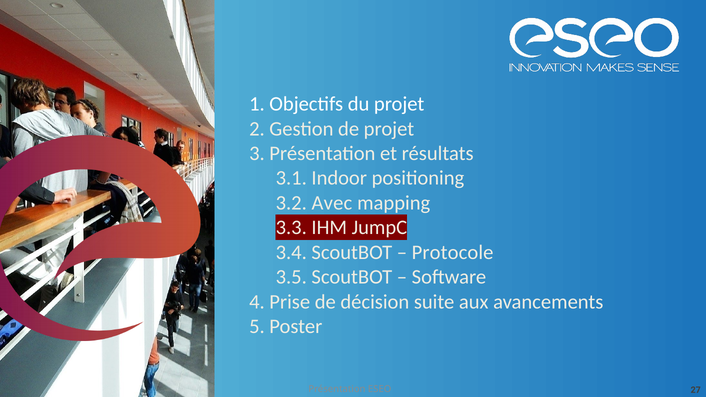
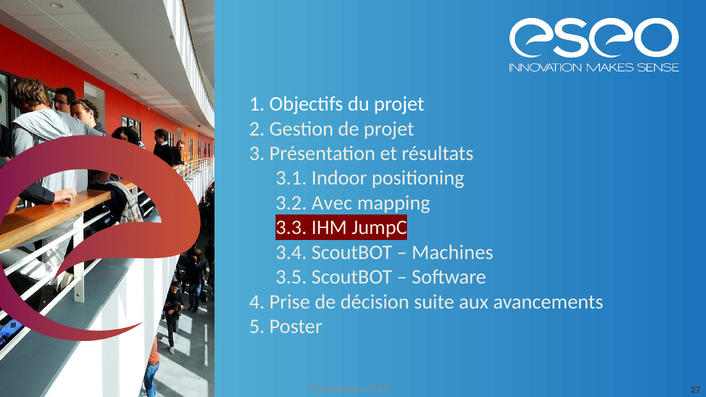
Protocole: Protocole -> Machines (453, 252)
